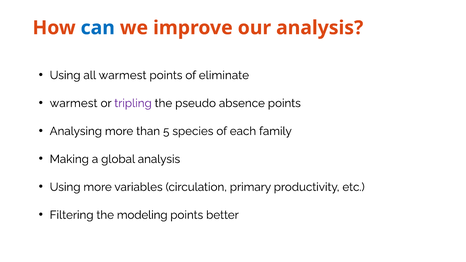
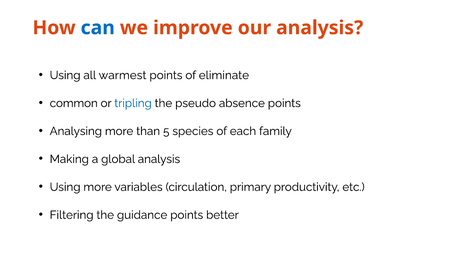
warmest: warmest -> common (74, 103)
tripling colour: purple -> blue (133, 103)
modeling: modeling -> guidance (142, 215)
